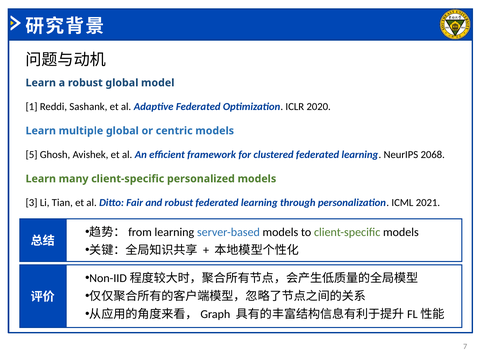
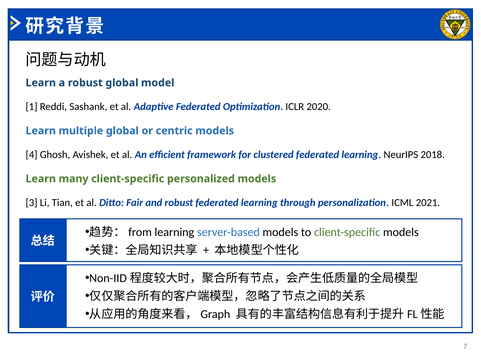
5: 5 -> 4 (32, 155)
2068: 2068 -> 2018 (433, 155)
